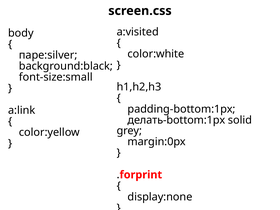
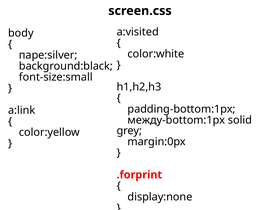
делать-bottom:1px: делать-bottom:1px -> между-bottom:1px (176, 120)
